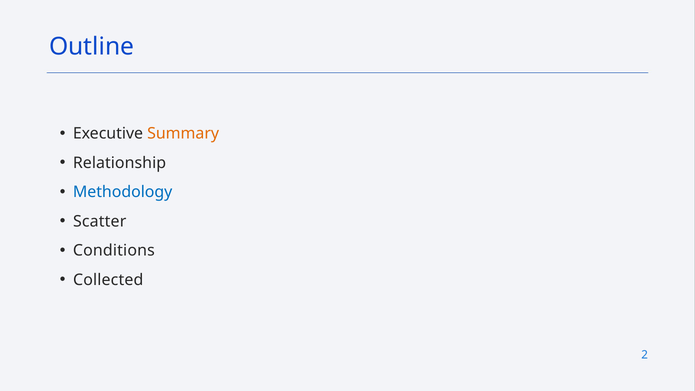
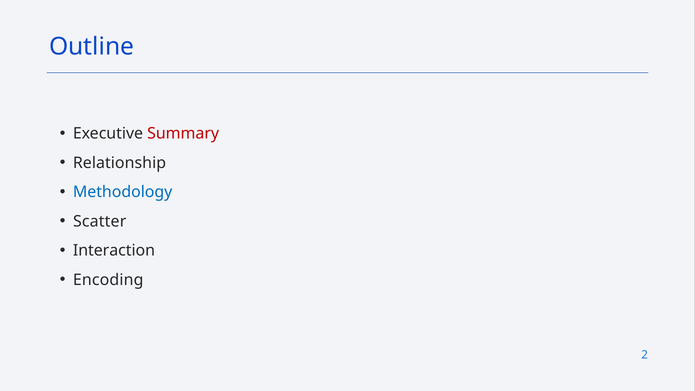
Summary colour: orange -> red (183, 134)
Conditions: Conditions -> Interaction (114, 251)
Collected: Collected -> Encoding (108, 280)
